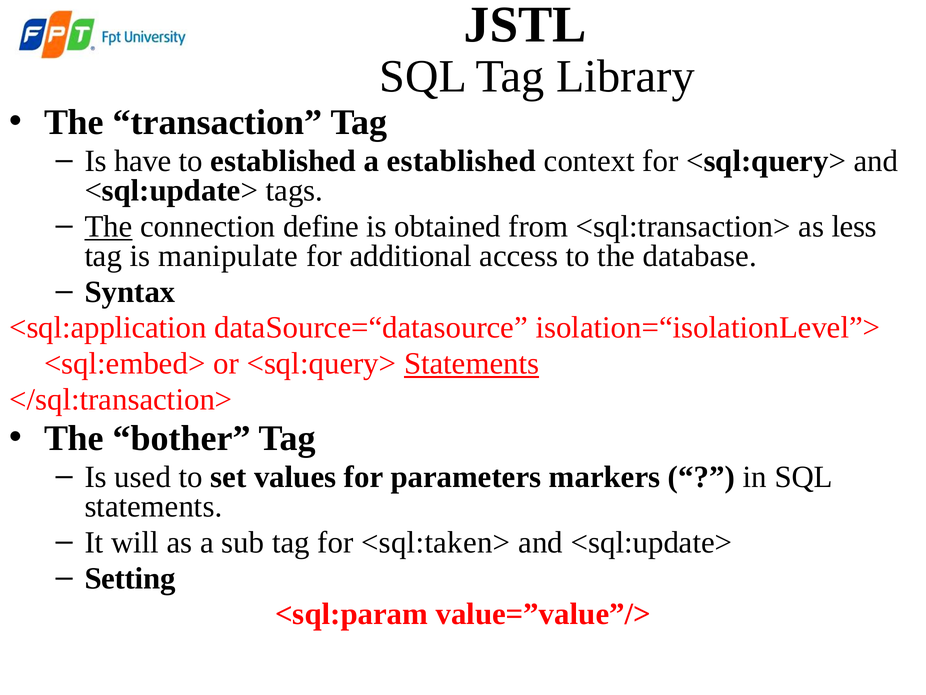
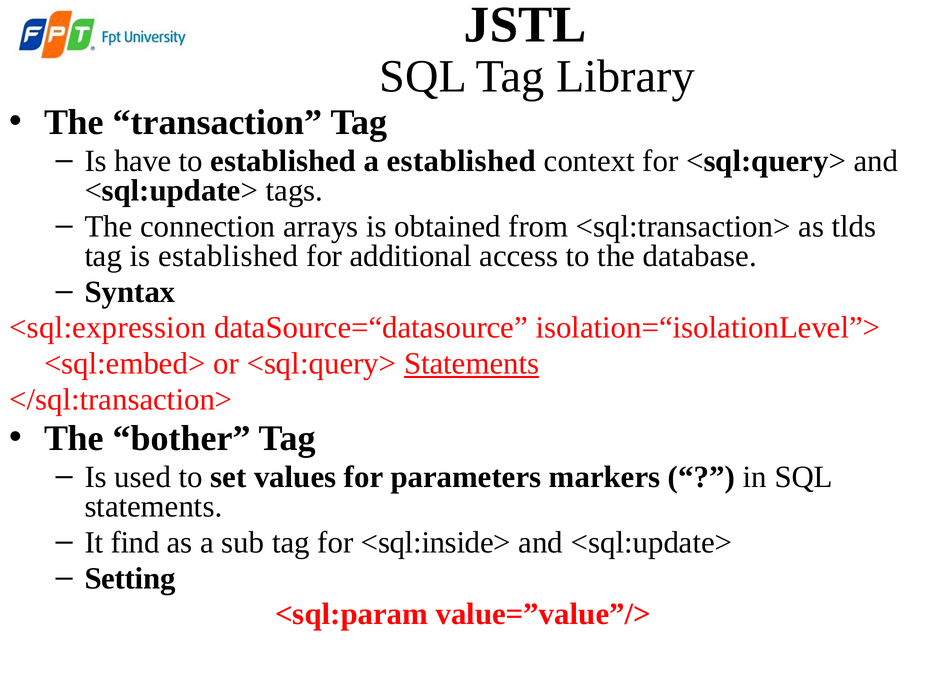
The underline: present -> none (108, 226)
define: define -> arrays (321, 226)
less: less -> tlds (854, 226)
is manipulate: manipulate -> established (228, 256)
<sql:application: <sql:application -> <sql:expression (108, 328)
will: will -> find (135, 542)
<sql:taken>: <sql:taken> -> <sql:inside> (436, 542)
